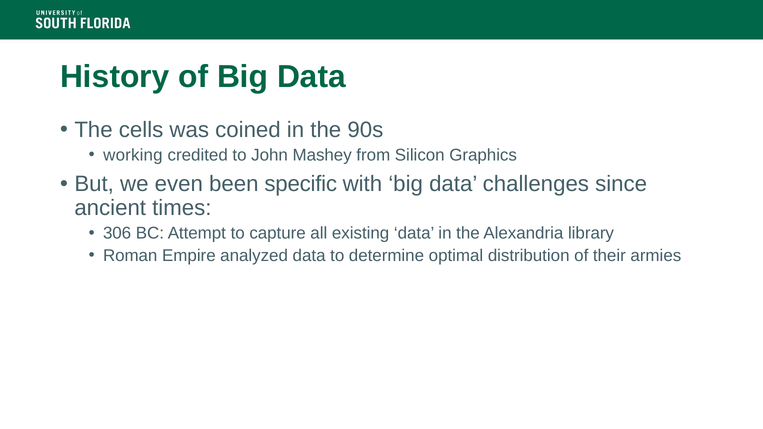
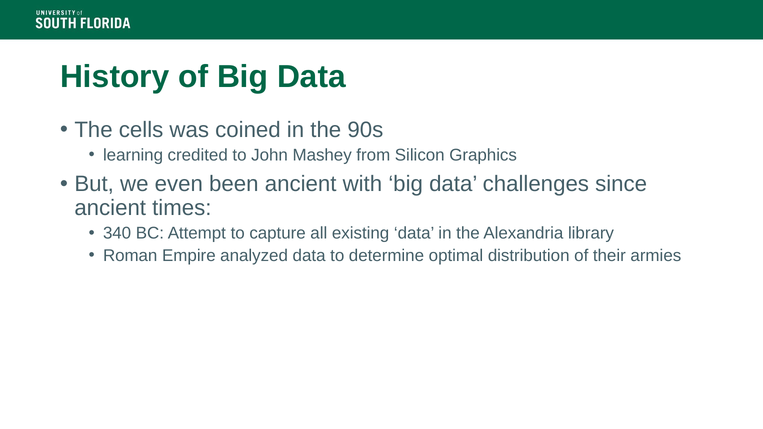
working: working -> learning (133, 155)
been specific: specific -> ancient (301, 184)
306: 306 -> 340 (117, 233)
